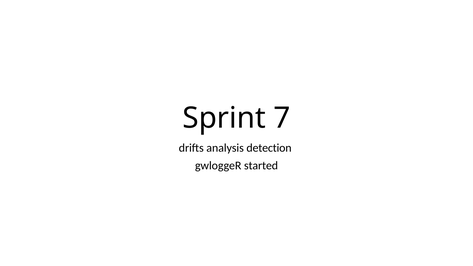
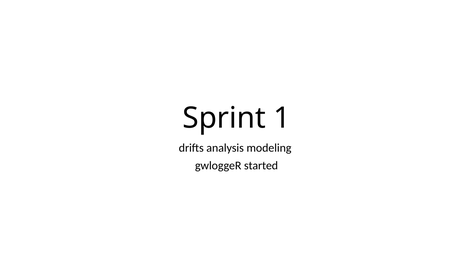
7: 7 -> 1 (282, 118)
detection: detection -> modeling (269, 148)
